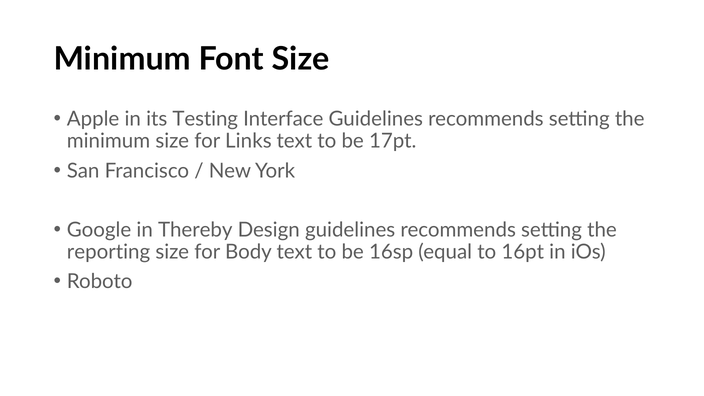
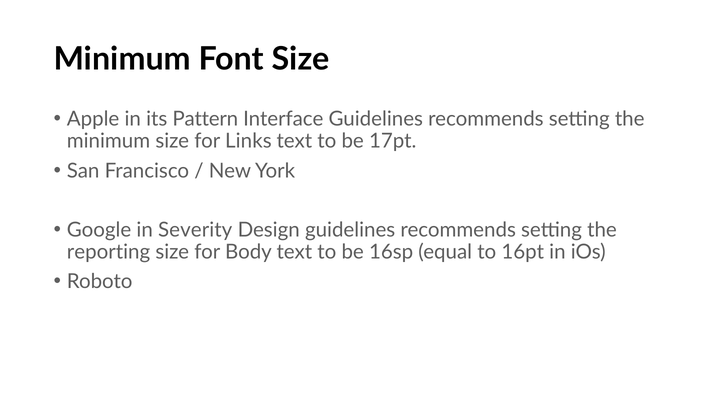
Testing: Testing -> Pattern (205, 119)
Thereby: Thereby -> Severity (195, 230)
